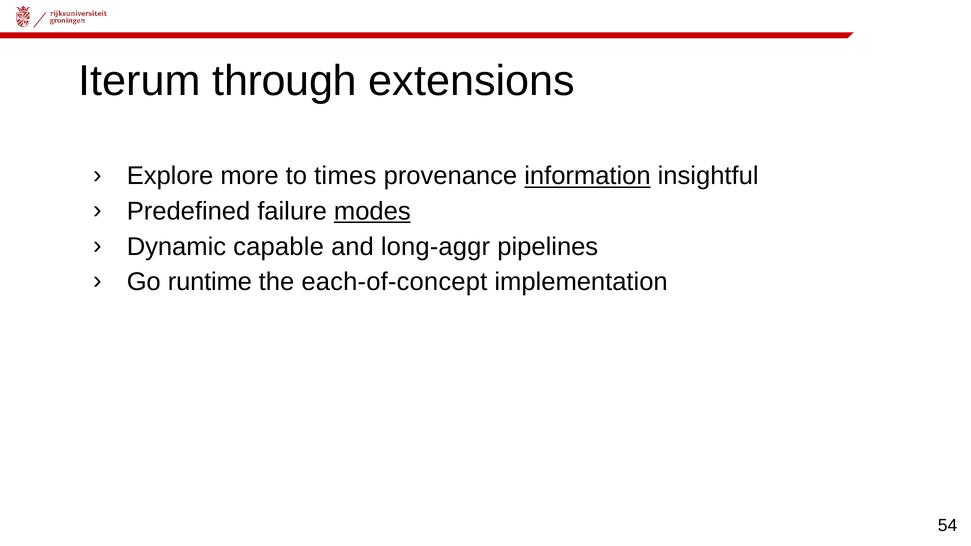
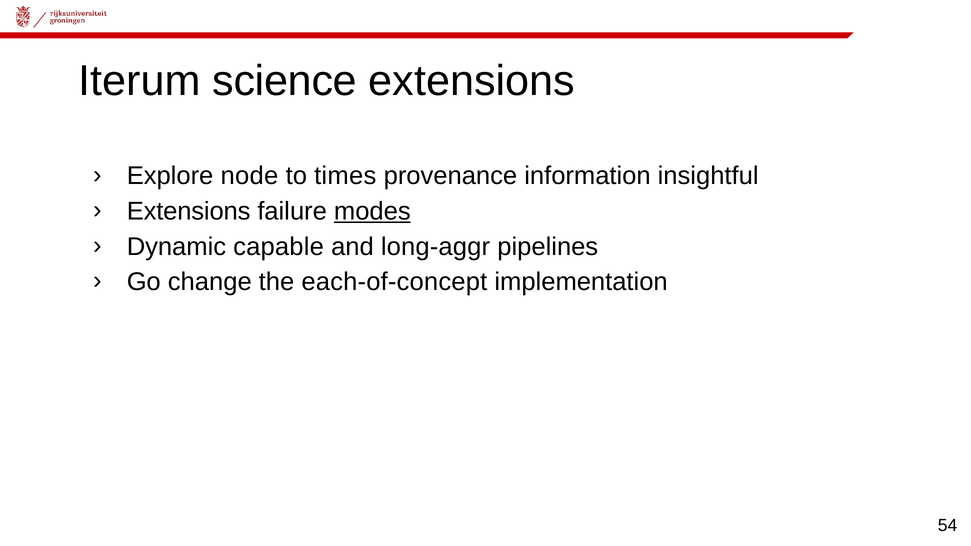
through: through -> science (285, 81)
more: more -> node (249, 176)
information underline: present -> none (587, 176)
Predefined: Predefined -> Extensions (189, 211)
runtime: runtime -> change (210, 282)
